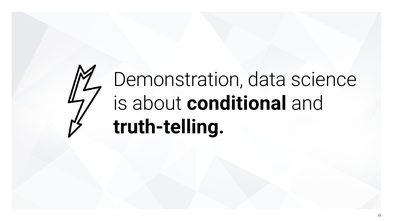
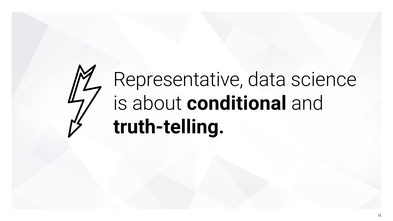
Demonstration: Demonstration -> Representative (178, 80)
